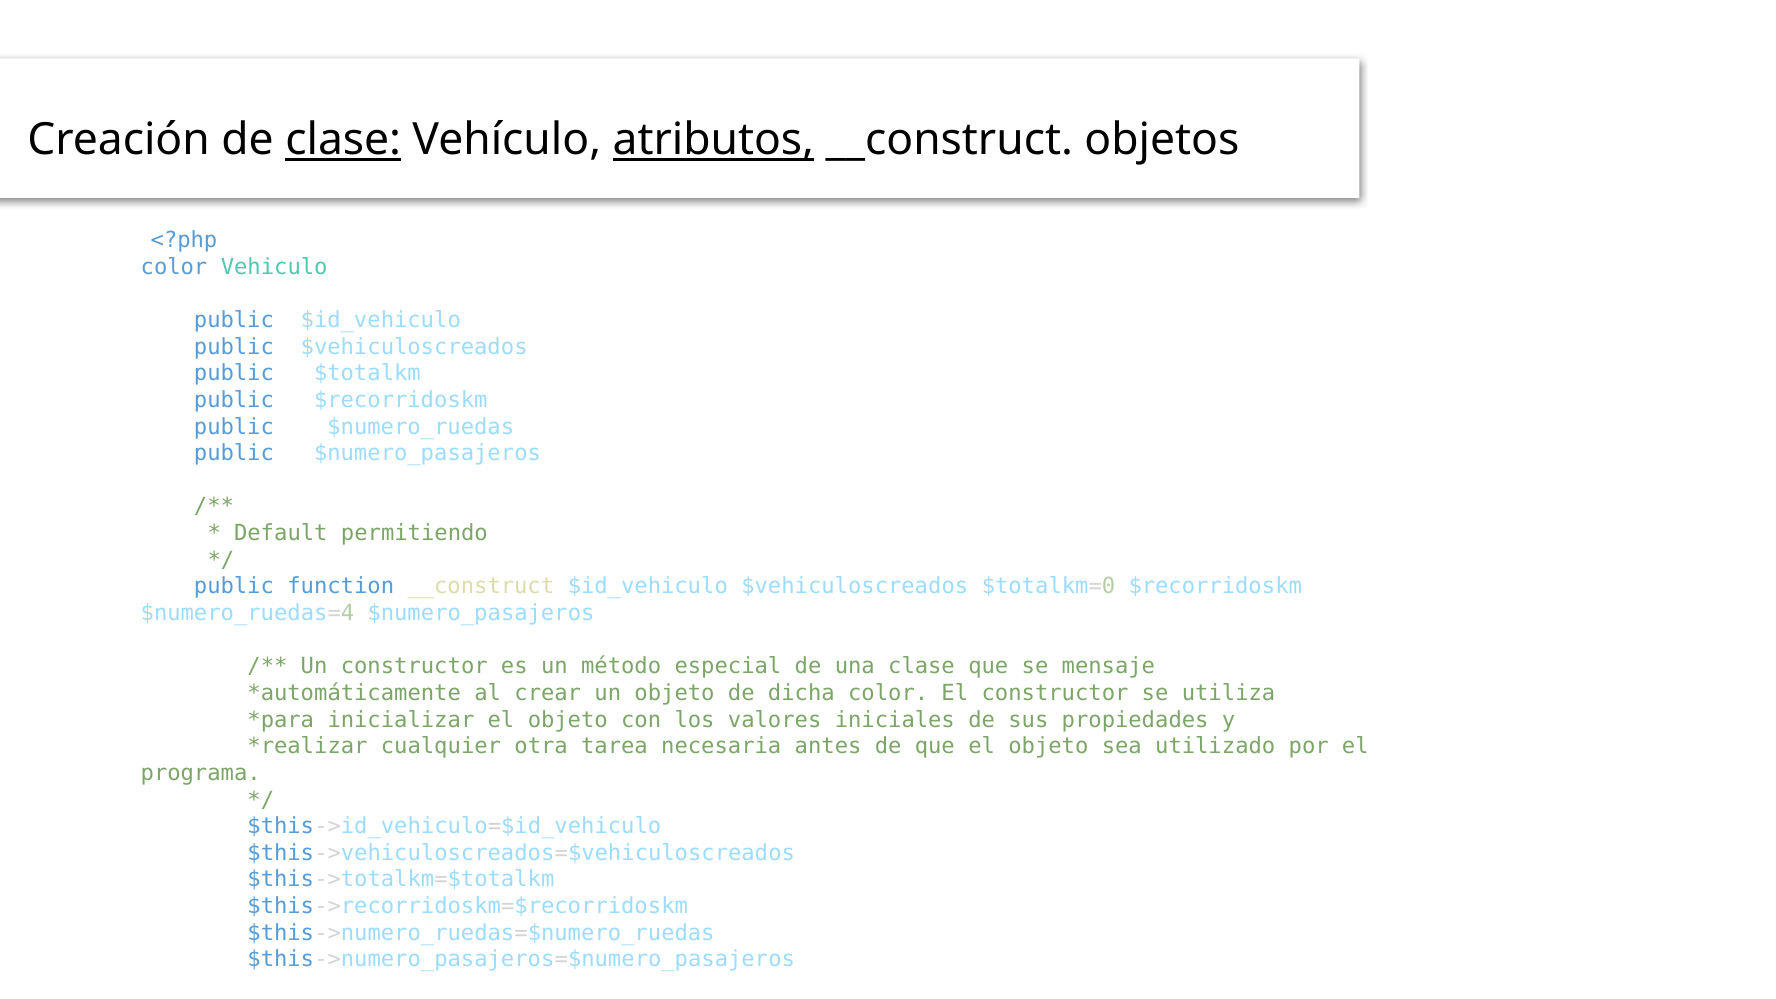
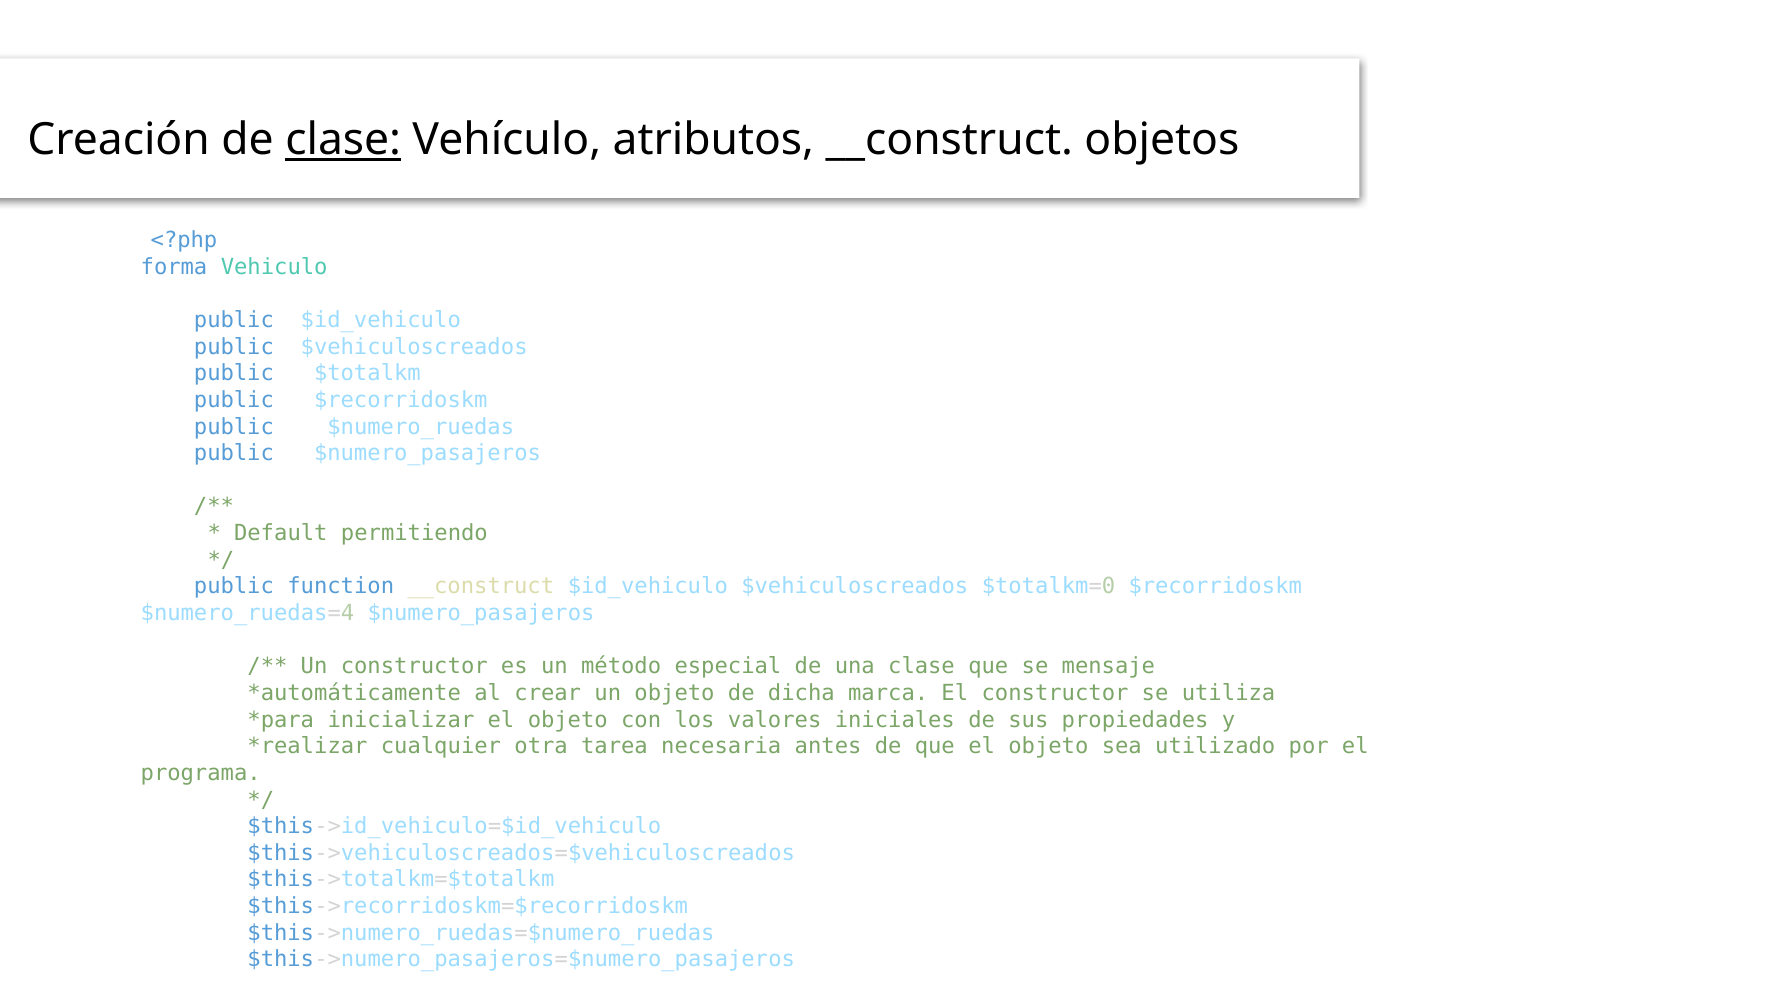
atributos underline: present -> none (713, 140)
color: color -> forma (174, 267)
dicha color: color -> marca (888, 693)
